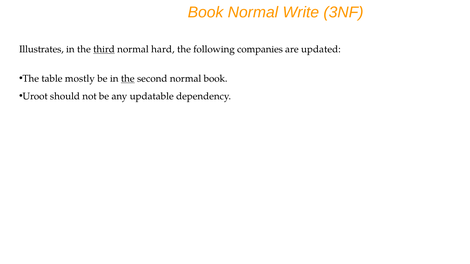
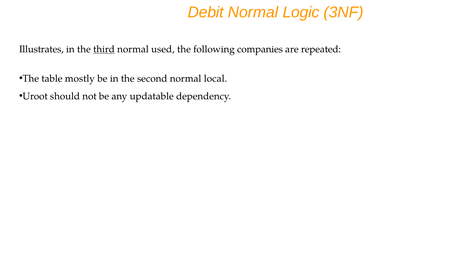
Book: Book -> Debit (206, 12)
Write: Write -> Logic (301, 12)
hard: hard -> used (163, 49)
updated: updated -> repeated (321, 49)
the underline: present -> none (128, 79)
normal book: book -> local (215, 79)
